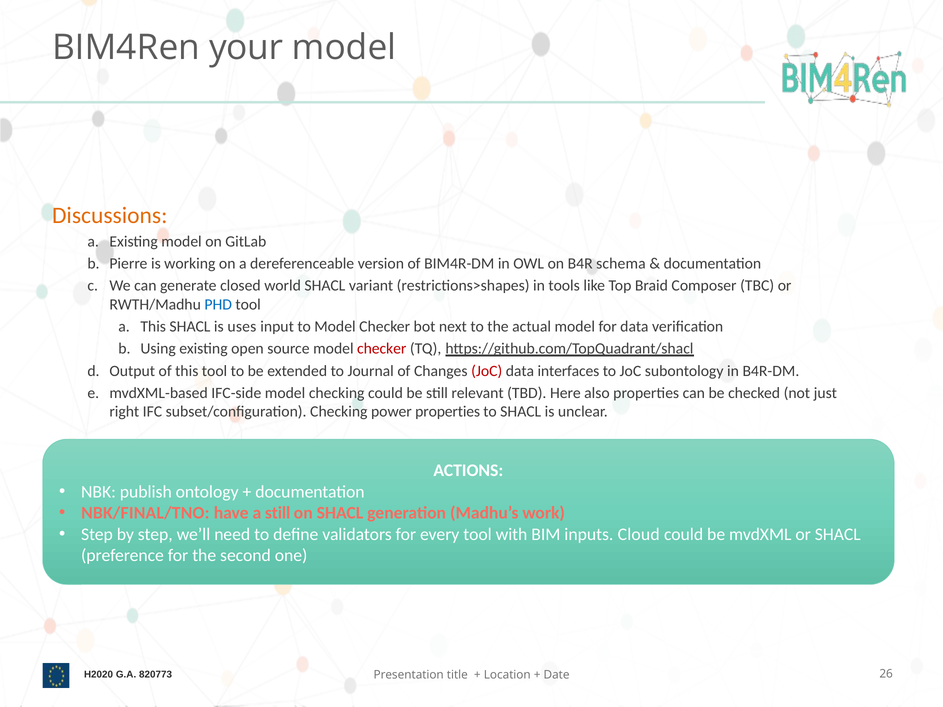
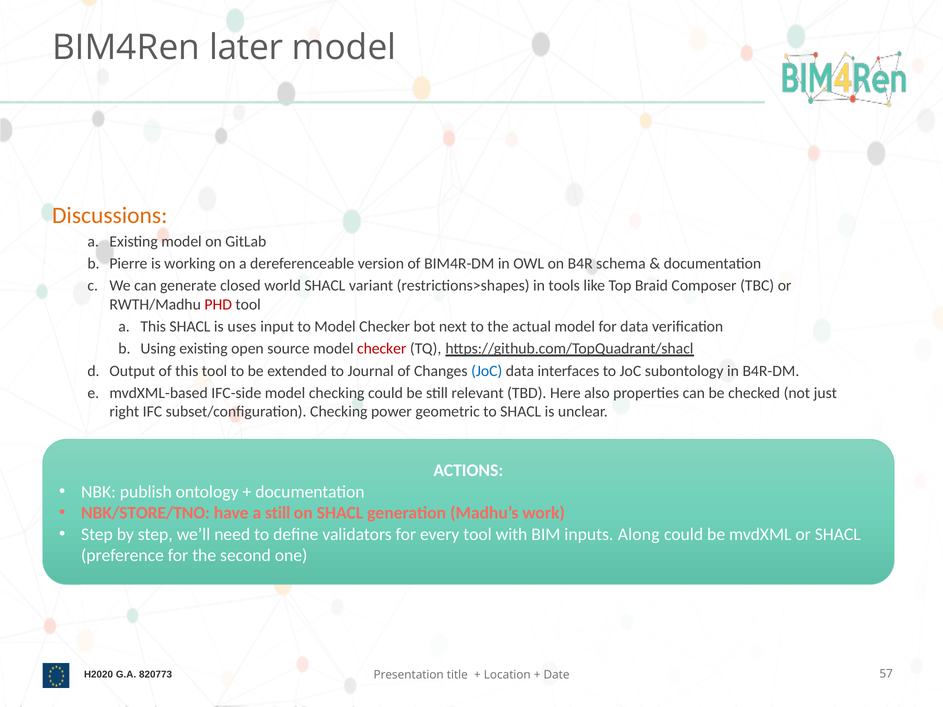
your: your -> later (246, 48)
PHD colour: blue -> red (218, 305)
JoC colour: red -> blue (487, 371)
power properties: properties -> geometric (448, 412)
NBK/FINAL/TNO: NBK/FINAL/TNO -> NBK/STORE/TNO (146, 513)
Cloud: Cloud -> Along (639, 534)
26: 26 -> 57 (886, 674)
